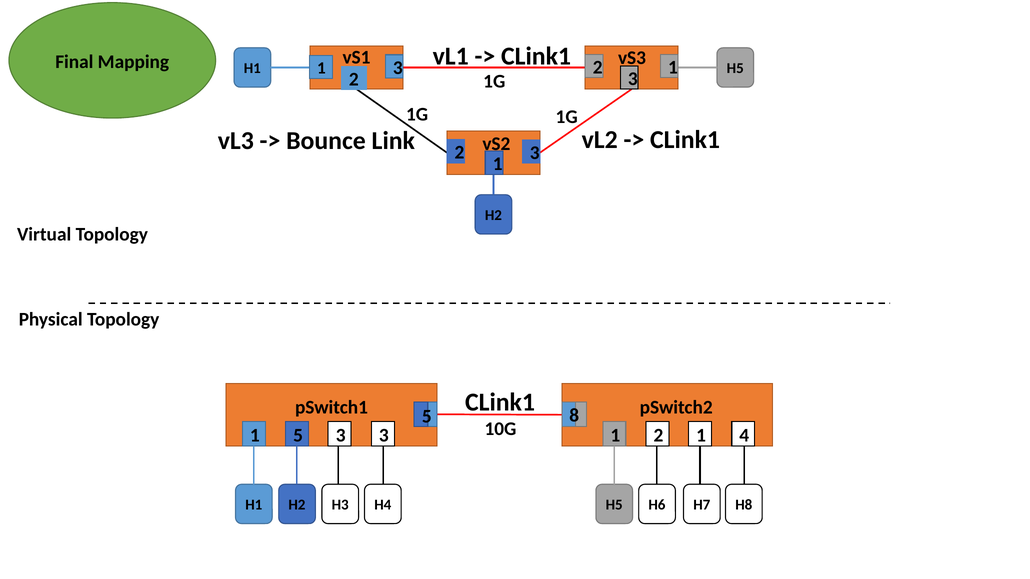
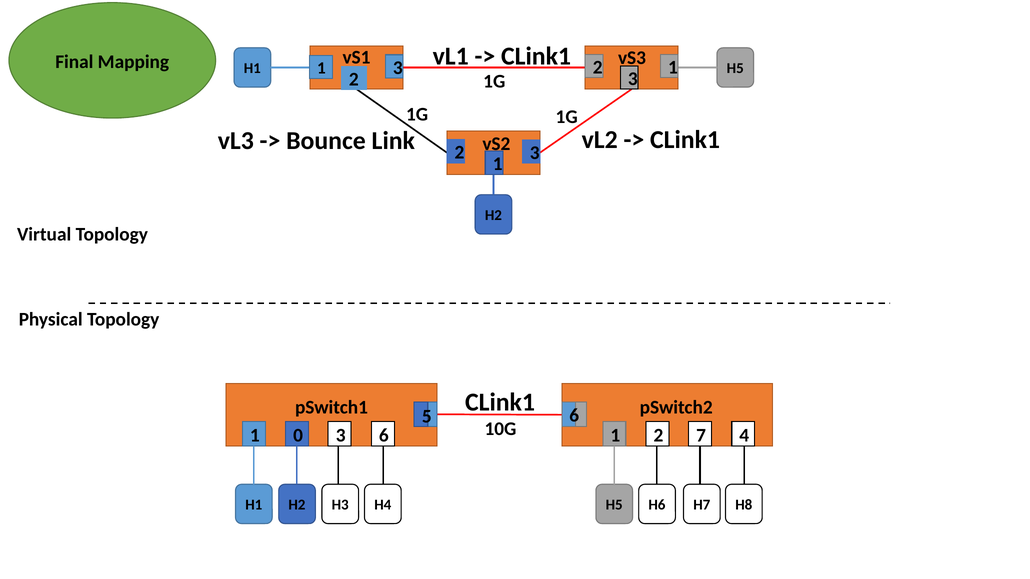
5 8: 8 -> 6 (574, 416)
1 5: 5 -> 0 (298, 435)
3 3: 3 -> 6 (384, 435)
2 1: 1 -> 7 (701, 435)
